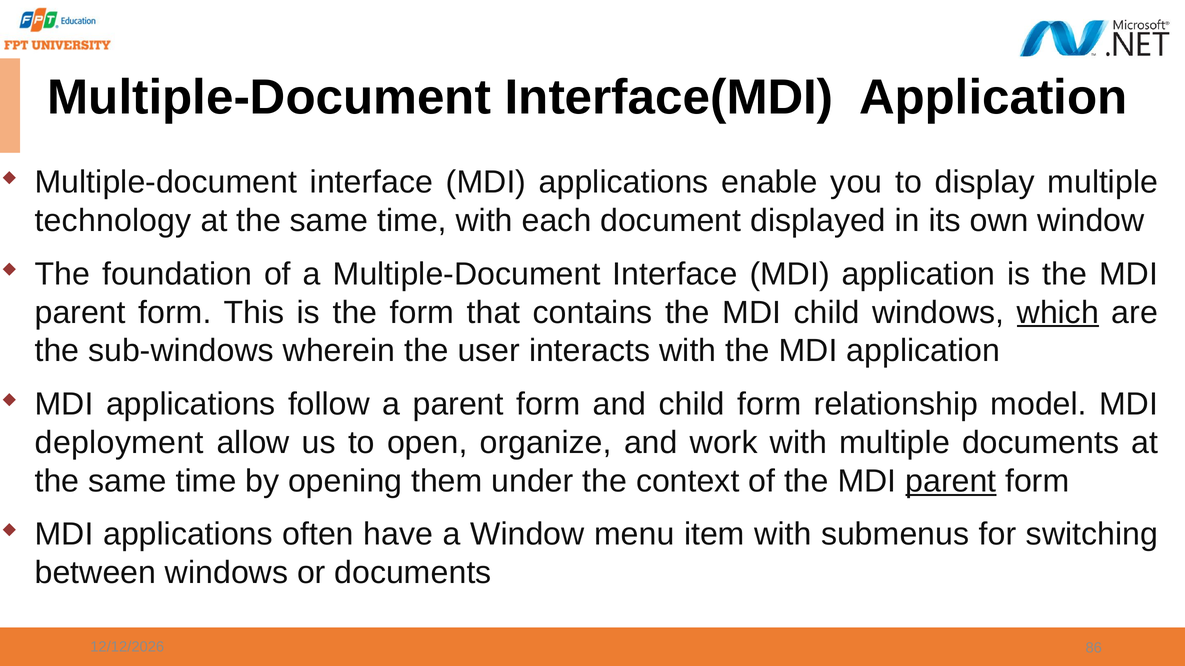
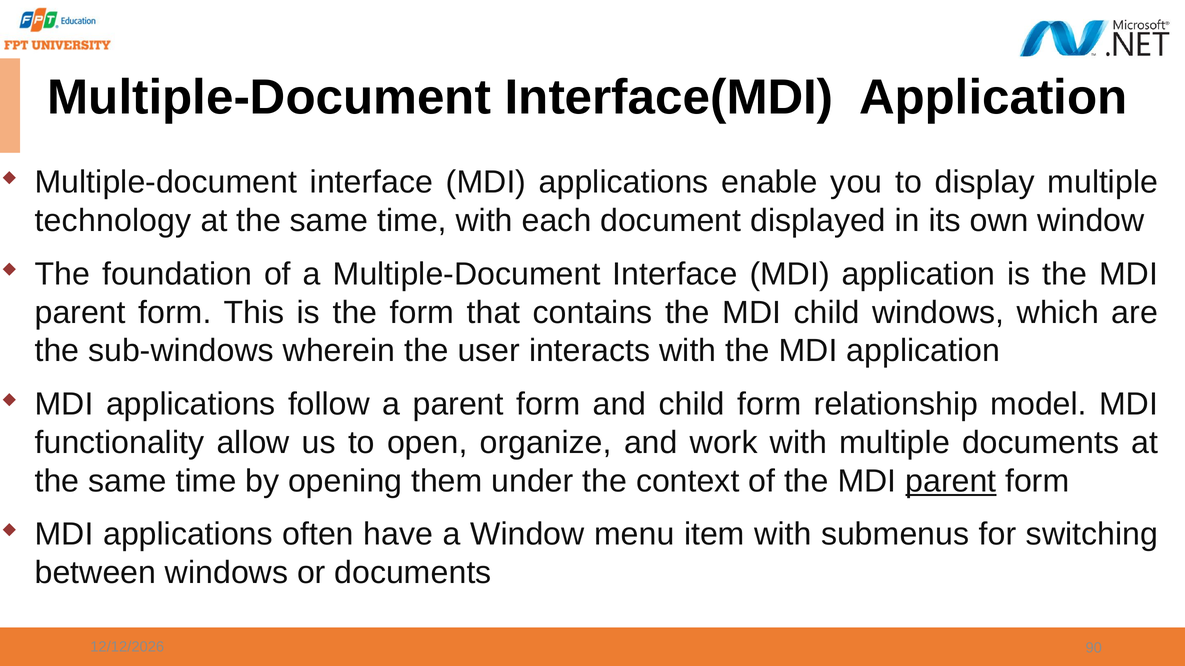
which underline: present -> none (1058, 313)
deployment: deployment -> functionality (119, 443)
86: 86 -> 90 (1094, 649)
